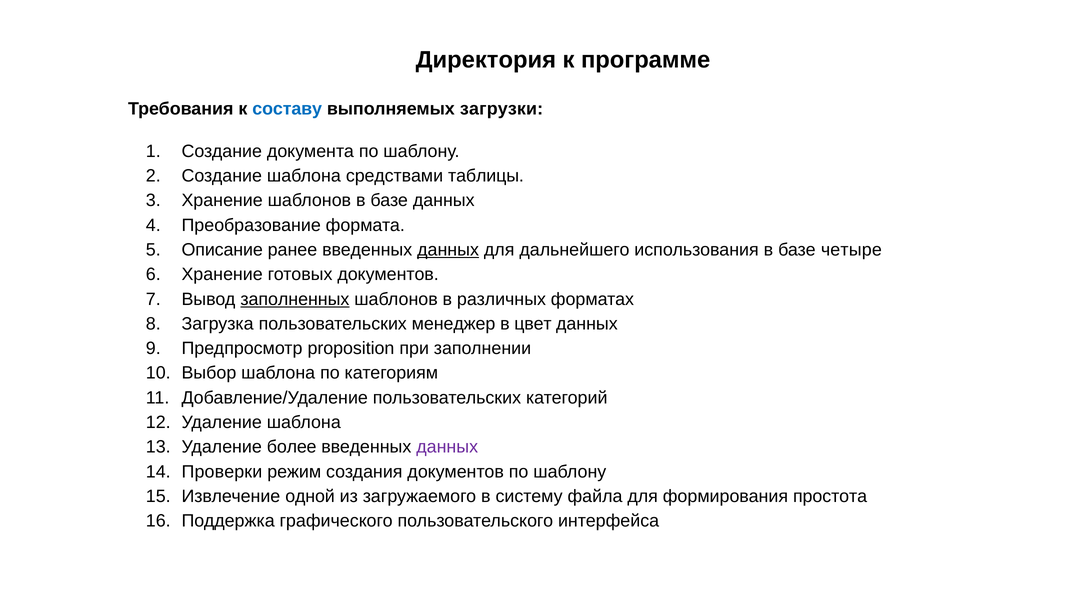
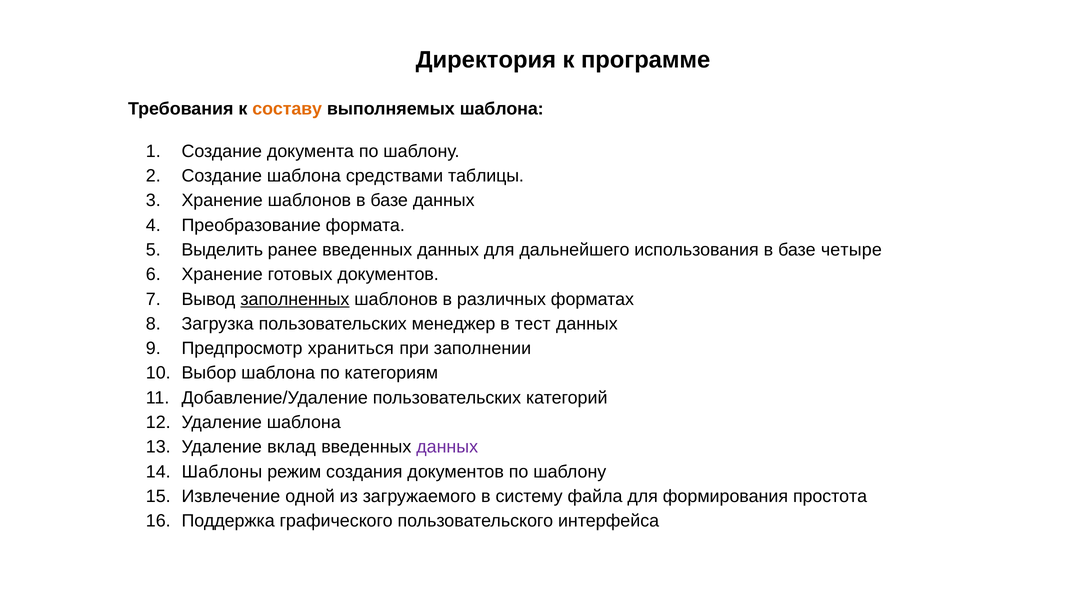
составу colour: blue -> orange (287, 109)
выполняемых загрузки: загрузки -> шаблона (502, 109)
Описание: Описание -> Выделить (222, 250)
данных underline: present -> none (448, 250)
цвет: цвет -> тест (533, 324)
proposition: proposition -> храниться (351, 348)
более: более -> вклад (292, 447)
Проверки: Проверки -> Шаблоны (222, 472)
